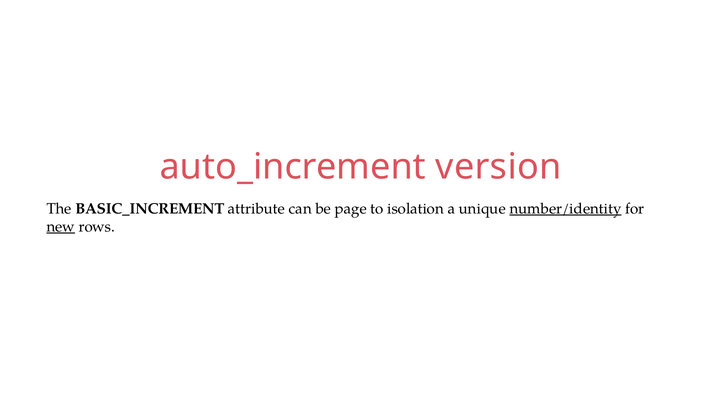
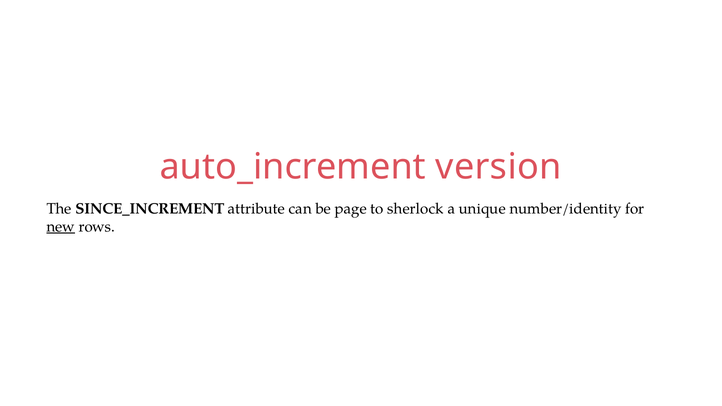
BASIC_INCREMENT: BASIC_INCREMENT -> SINCE_INCREMENT (150, 209)
isolation: isolation -> sherlock (416, 209)
number/identity underline: present -> none (566, 209)
